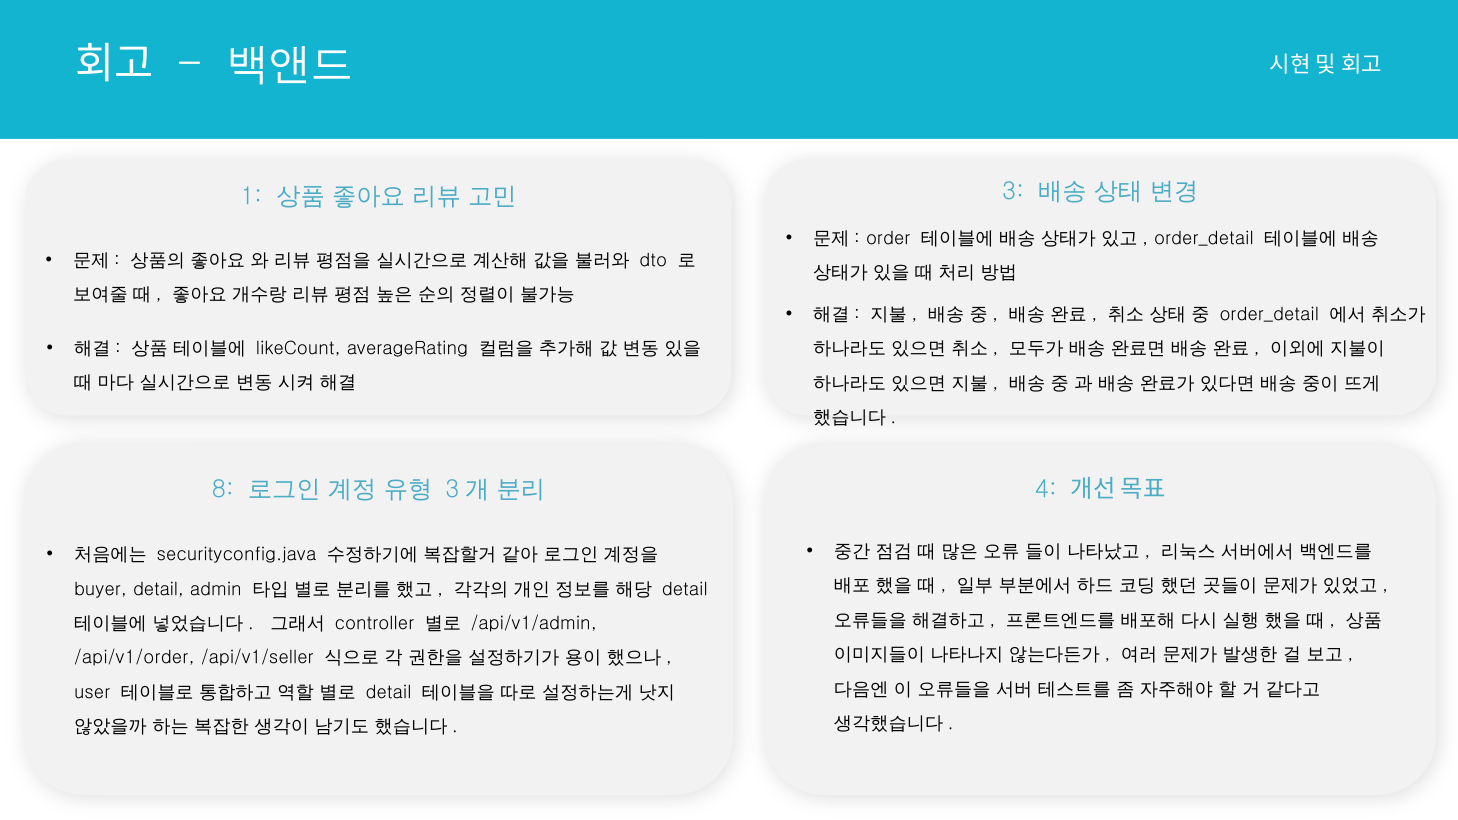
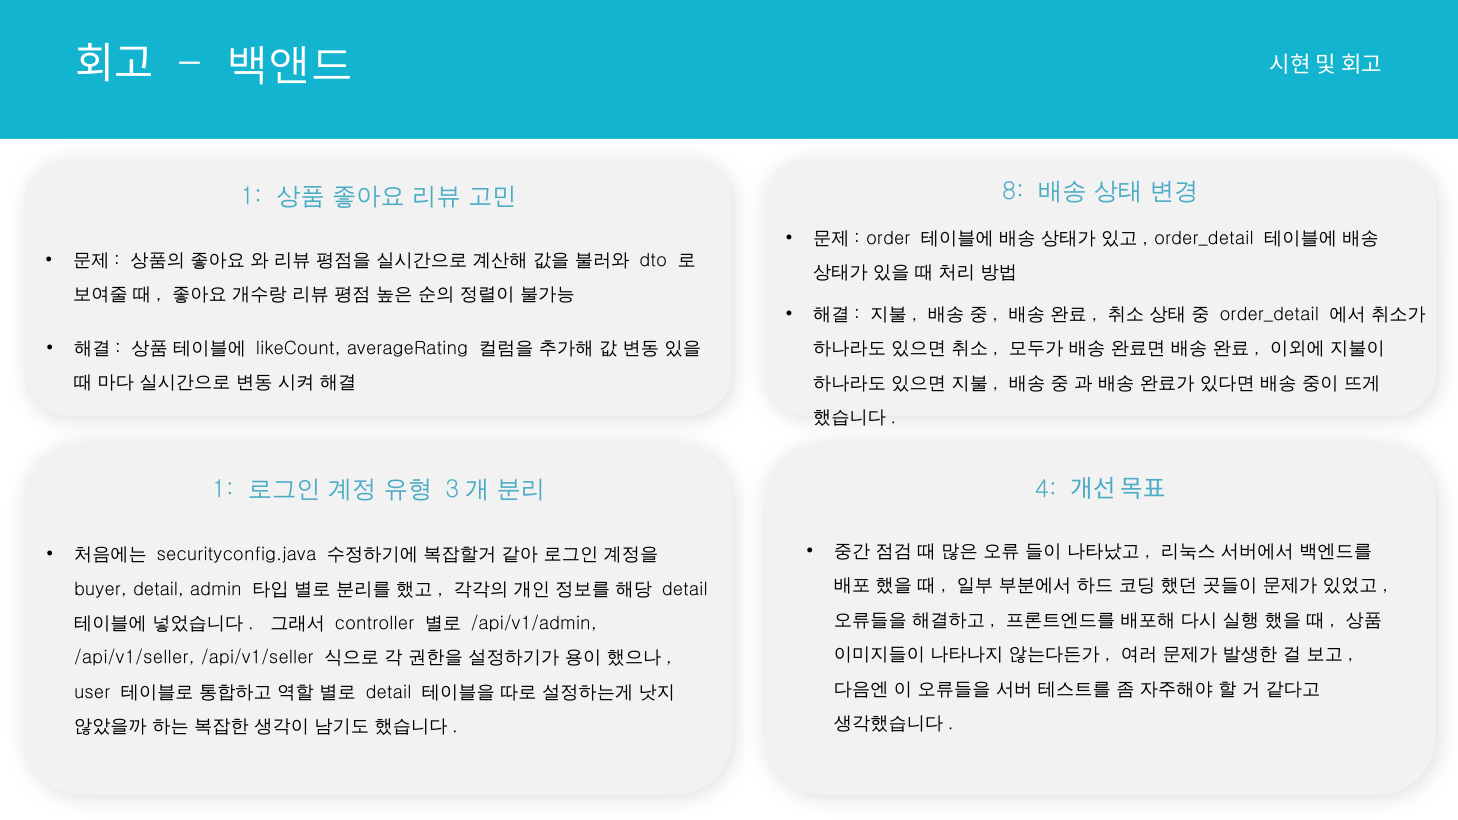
3: 3 -> 8 (1013, 191)
8: 8 -> 1 (223, 490)
/api/v1/order: /api/v1/order -> /api/v1/seller (134, 658)
